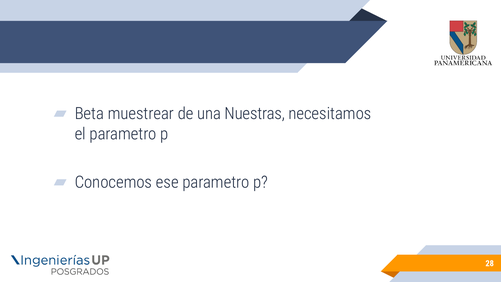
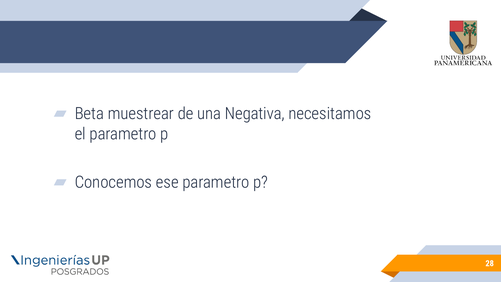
Nuestras: Nuestras -> Negativa (255, 114)
